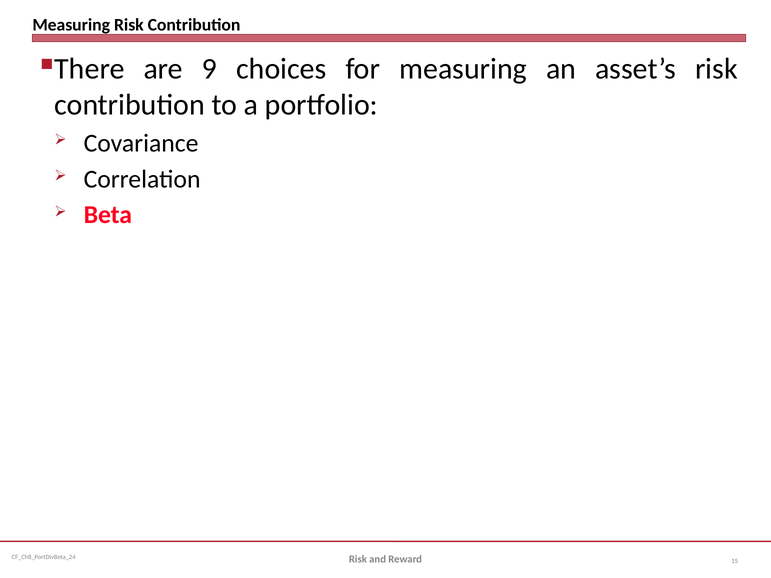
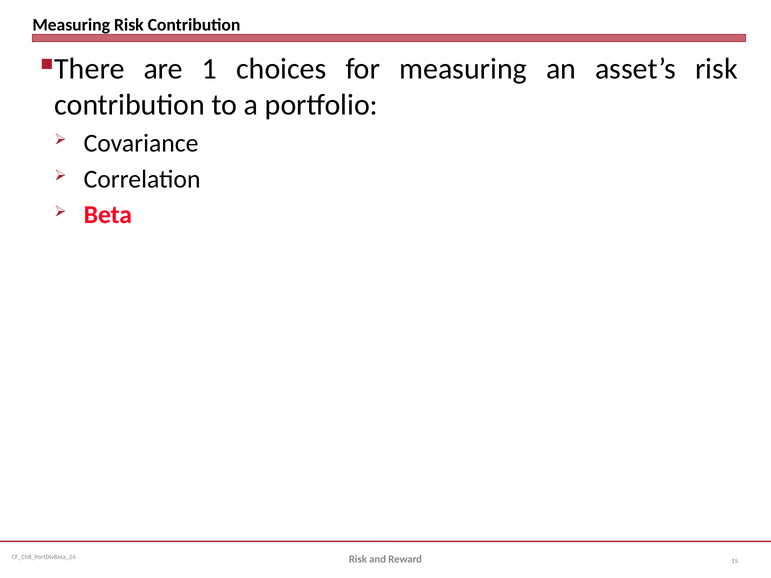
9: 9 -> 1 (210, 69)
